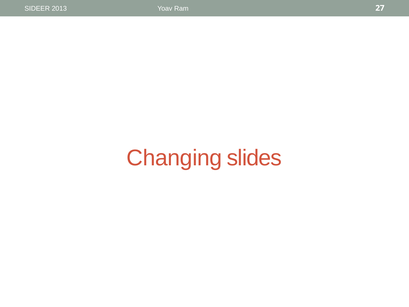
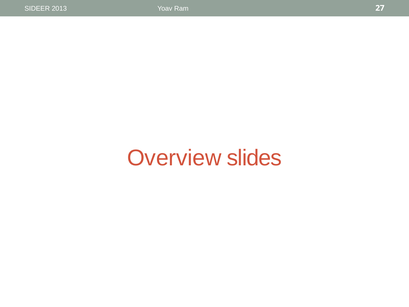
Changing: Changing -> Overview (174, 158)
